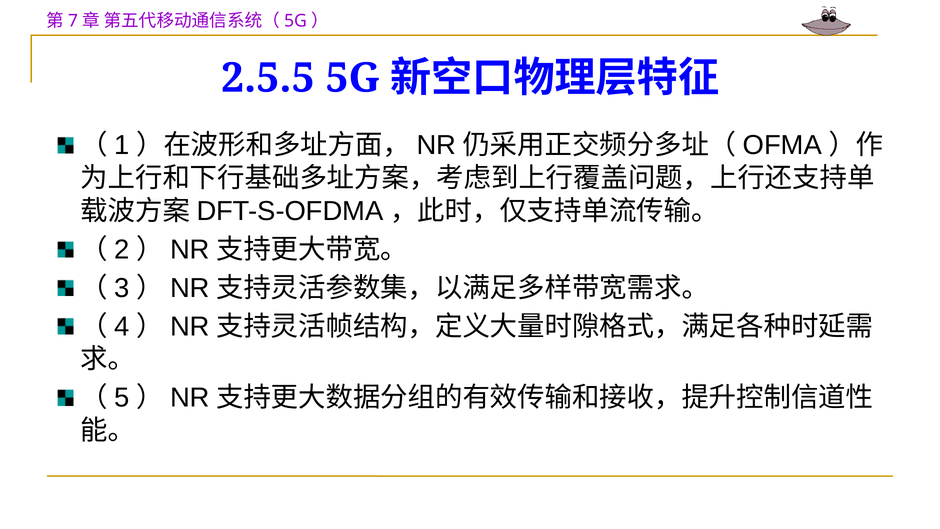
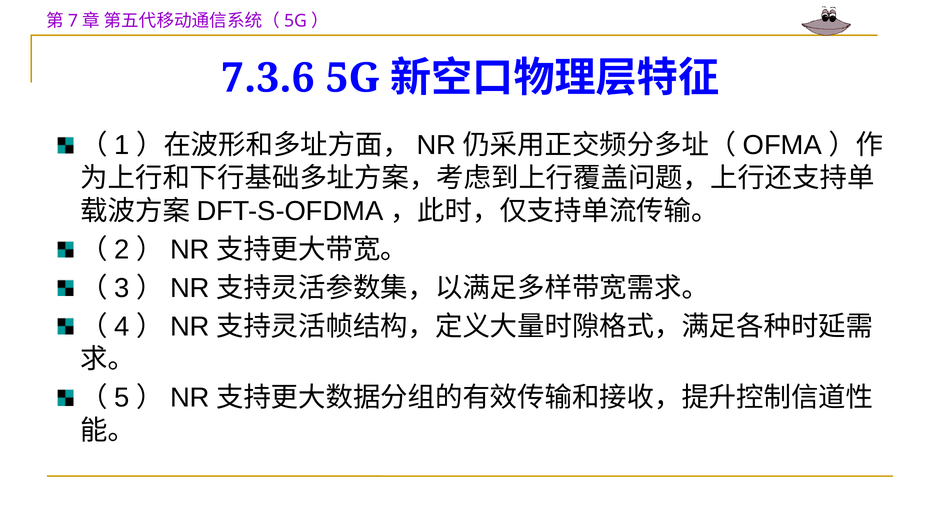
2.5.5: 2.5.5 -> 7.3.6 (268, 78)
